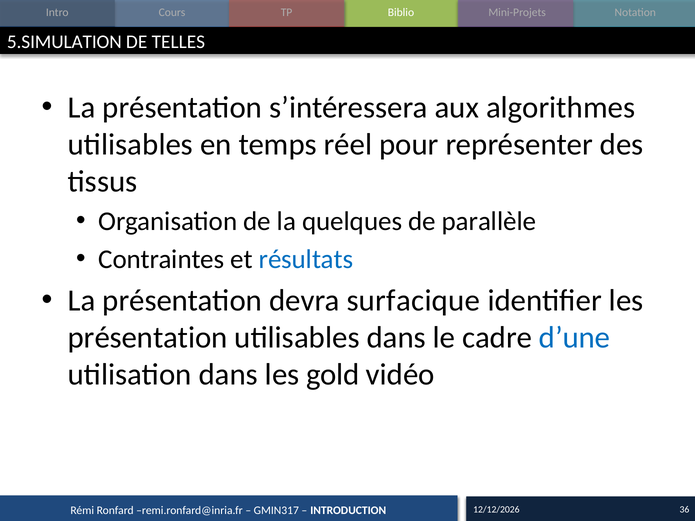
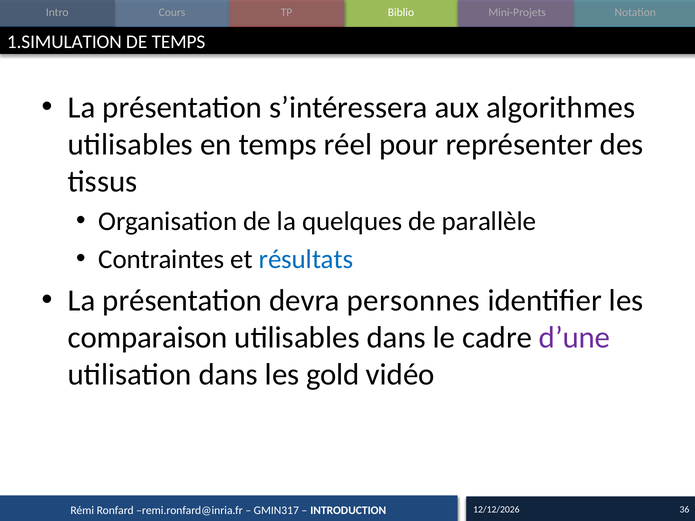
5.SIMULATION: 5.SIMULATION -> 1.SIMULATION (64, 42)
DE TELLES: TELLES -> TEMPS (178, 42)
surfacique: surfacique -> personnes (413, 301)
présentation: présentation -> comparaison (148, 338)
d’une colour: blue -> purple (575, 338)
